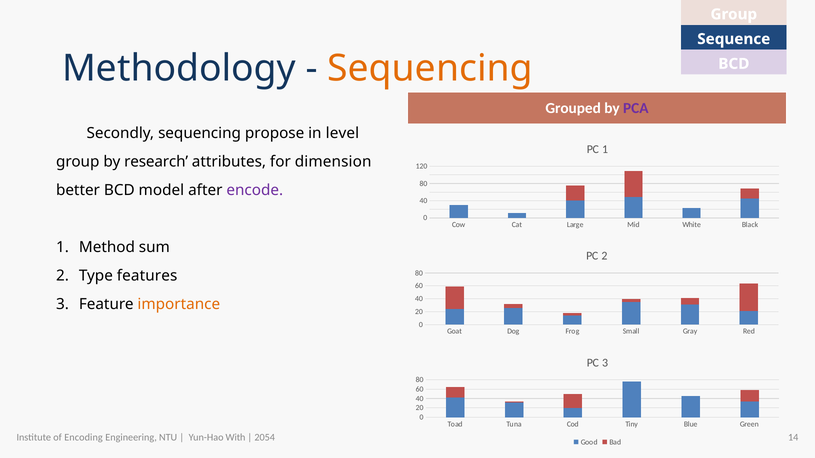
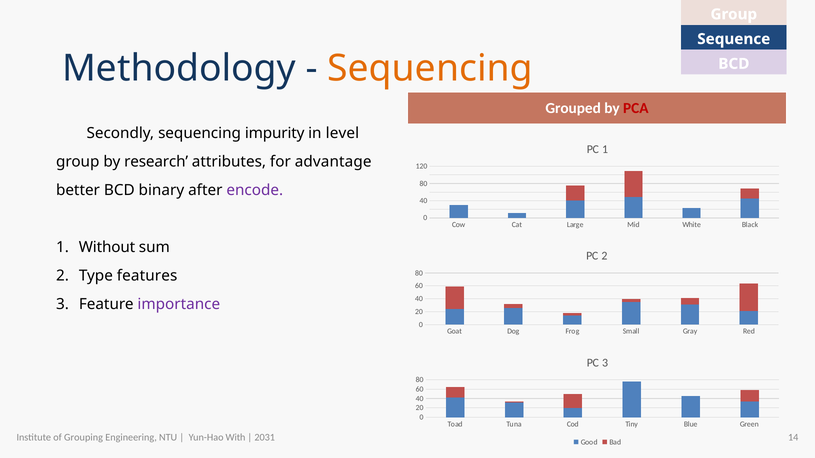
PCA colour: purple -> red (636, 108)
propose: propose -> impurity (275, 133)
dimension: dimension -> advantage (333, 162)
model: model -> binary (161, 190)
Method: Method -> Without (107, 247)
importance colour: orange -> purple (179, 305)
Encoding: Encoding -> Grouping (84, 438)
2054: 2054 -> 2031 (265, 438)
